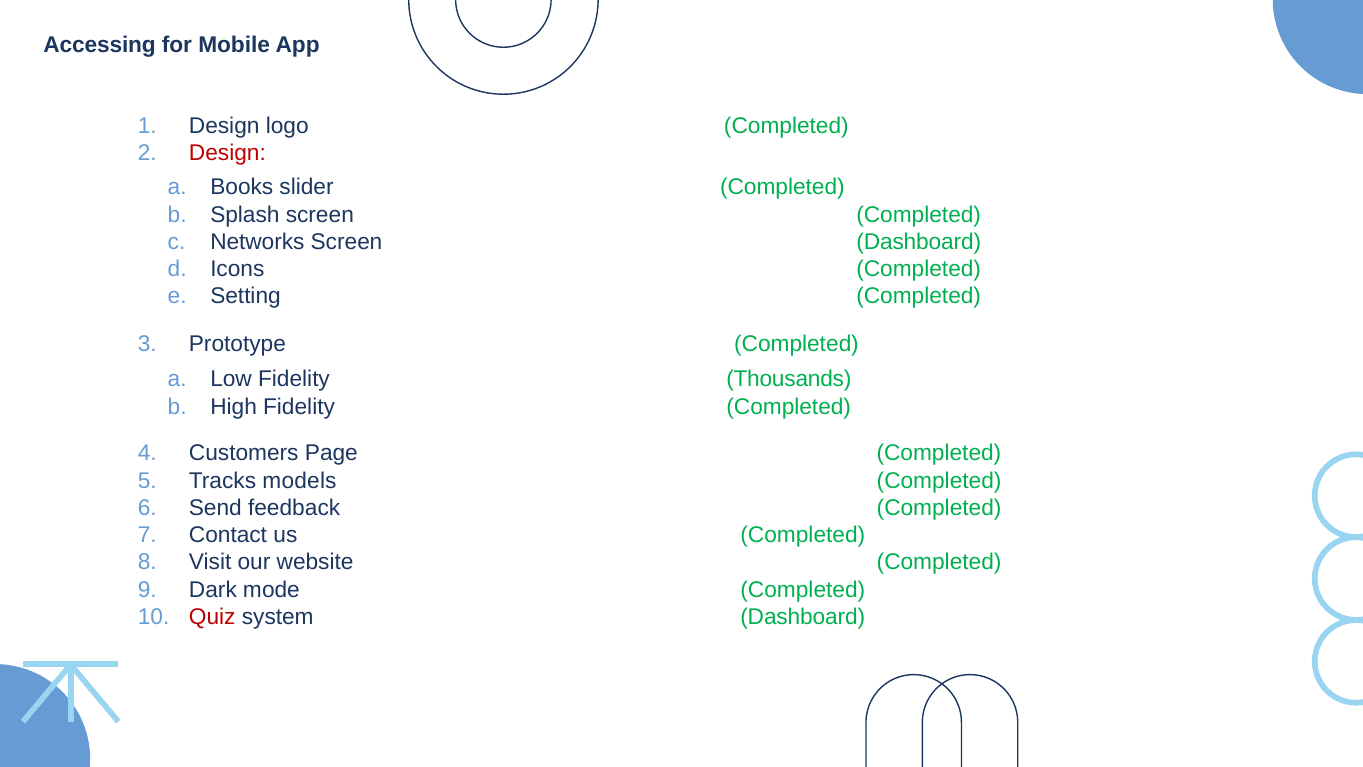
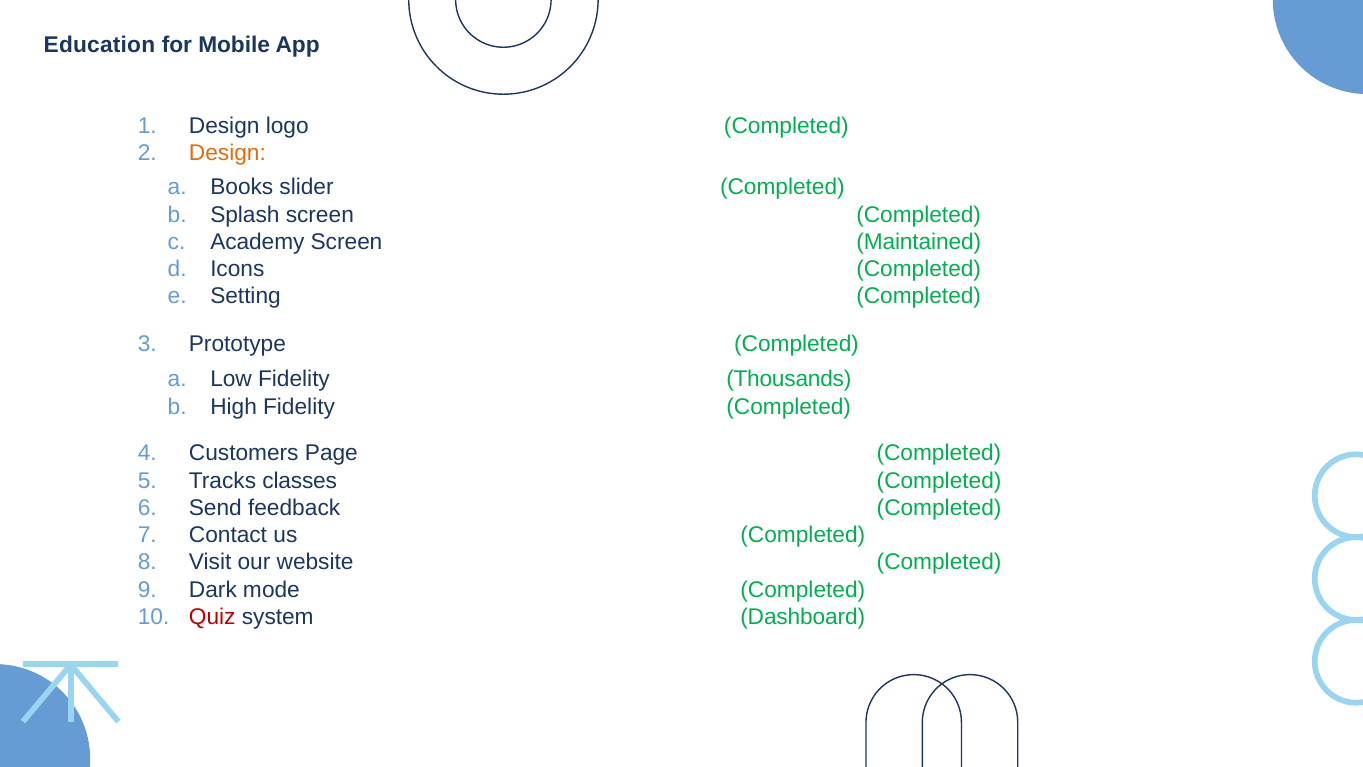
Accessing: Accessing -> Education (99, 45)
Design colour: red -> orange (227, 153)
Networks: Networks -> Academy (257, 242)
Screen Dashboard: Dashboard -> Maintained (919, 242)
models: models -> classes (300, 481)
